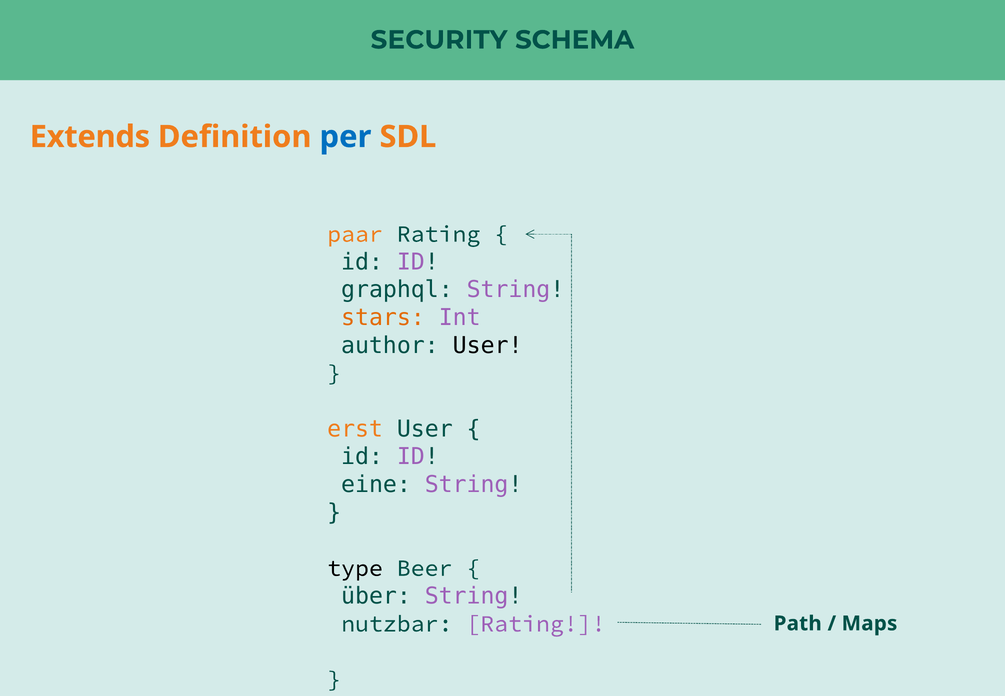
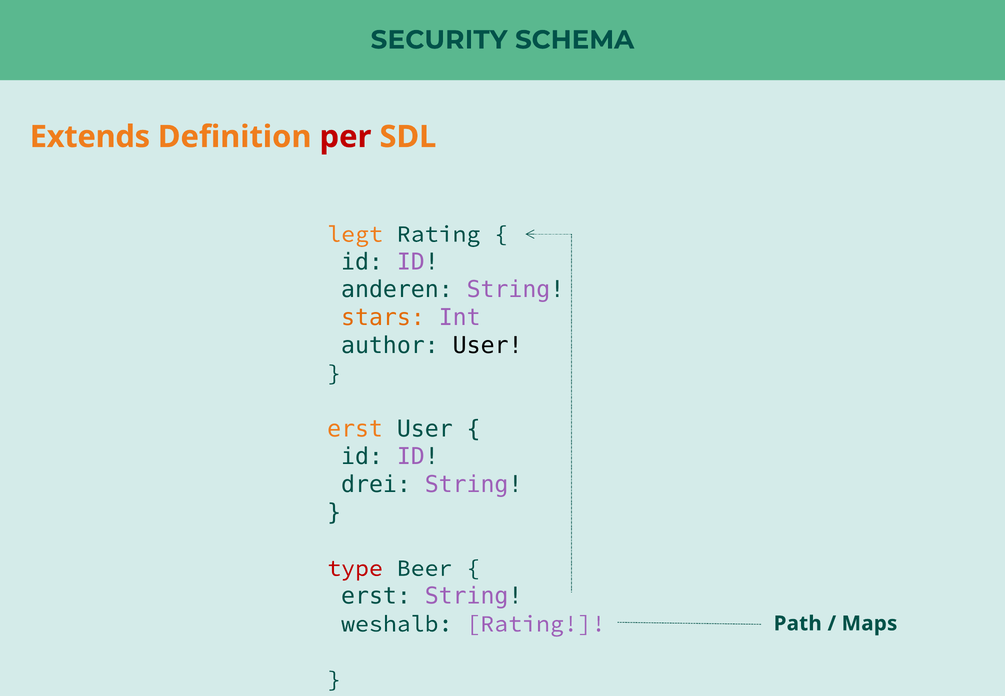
per colour: blue -> red (345, 137)
paar: paar -> legt (355, 234)
graphql: graphql -> anderen (397, 290)
eine: eine -> drei (376, 484)
type colour: black -> red (355, 568)
über: über -> erst (376, 596)
nutzbar: nutzbar -> weshalb (397, 624)
